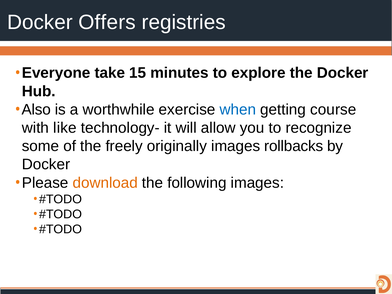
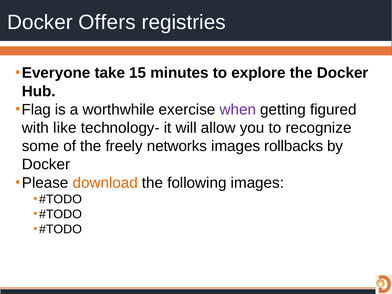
Also: Also -> Flag (36, 110)
when colour: blue -> purple (238, 110)
course: course -> figured (333, 110)
originally: originally -> networks (177, 146)
